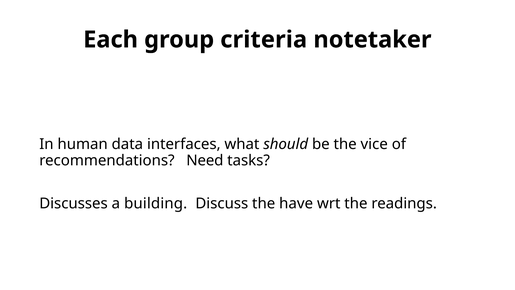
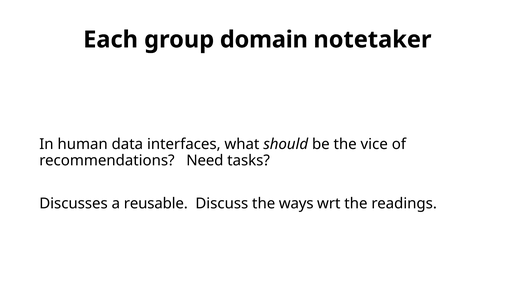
criteria: criteria -> domain (264, 40)
building: building -> reusable (156, 203)
have: have -> ways (296, 203)
